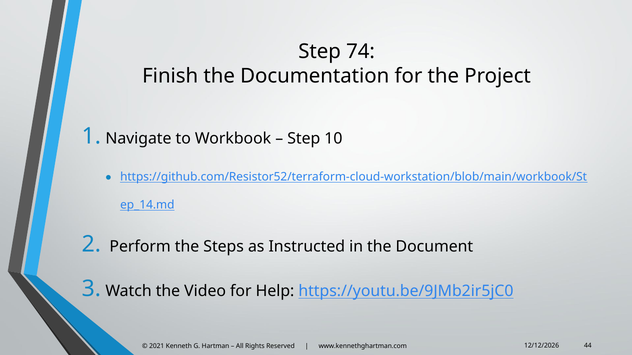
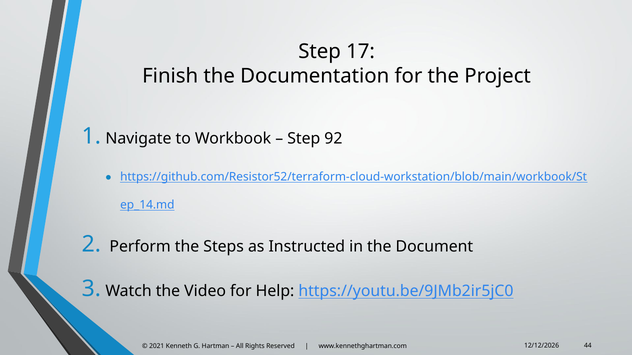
74: 74 -> 17 (361, 52)
10: 10 -> 92 (333, 139)
